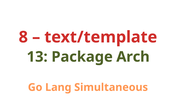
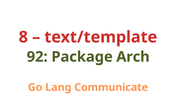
13: 13 -> 92 (37, 57)
Simultaneous: Simultaneous -> Communicate (111, 87)
